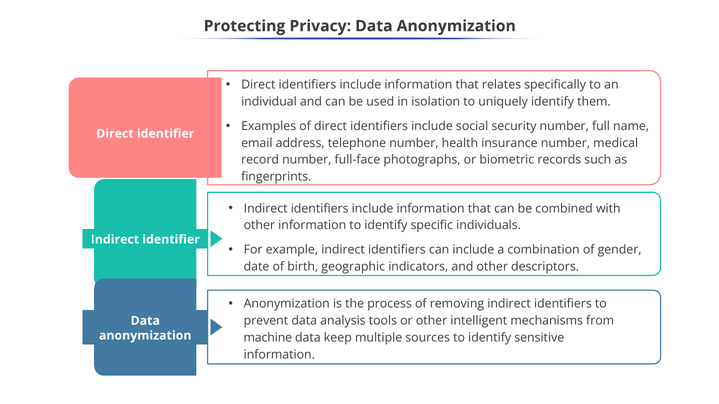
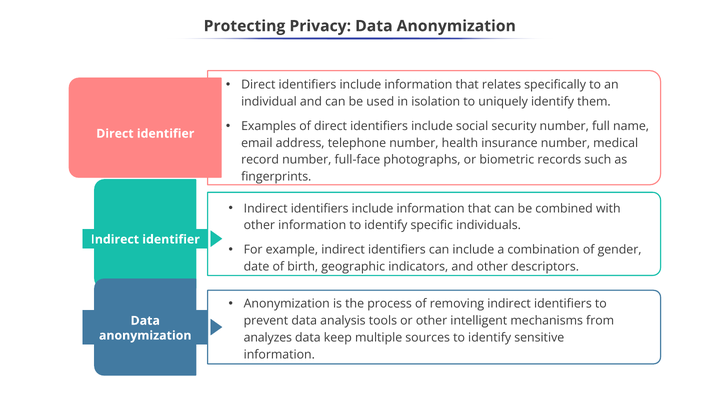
machine: machine -> analyzes (268, 338)
